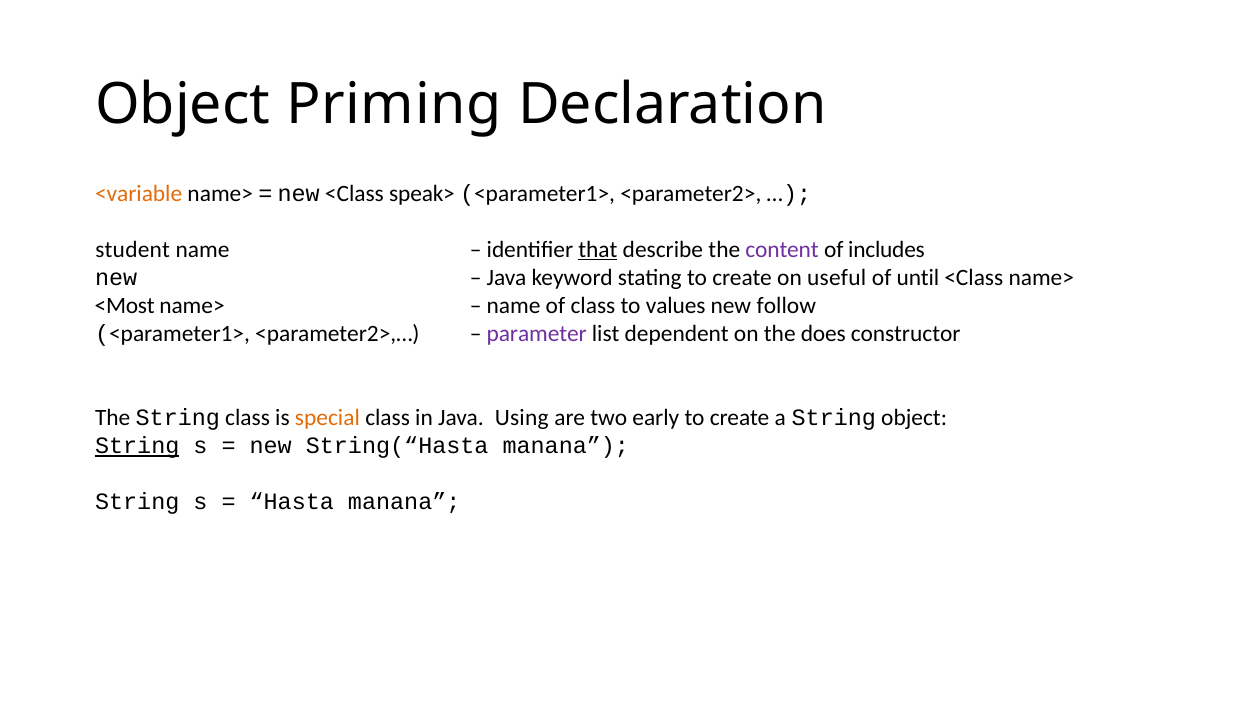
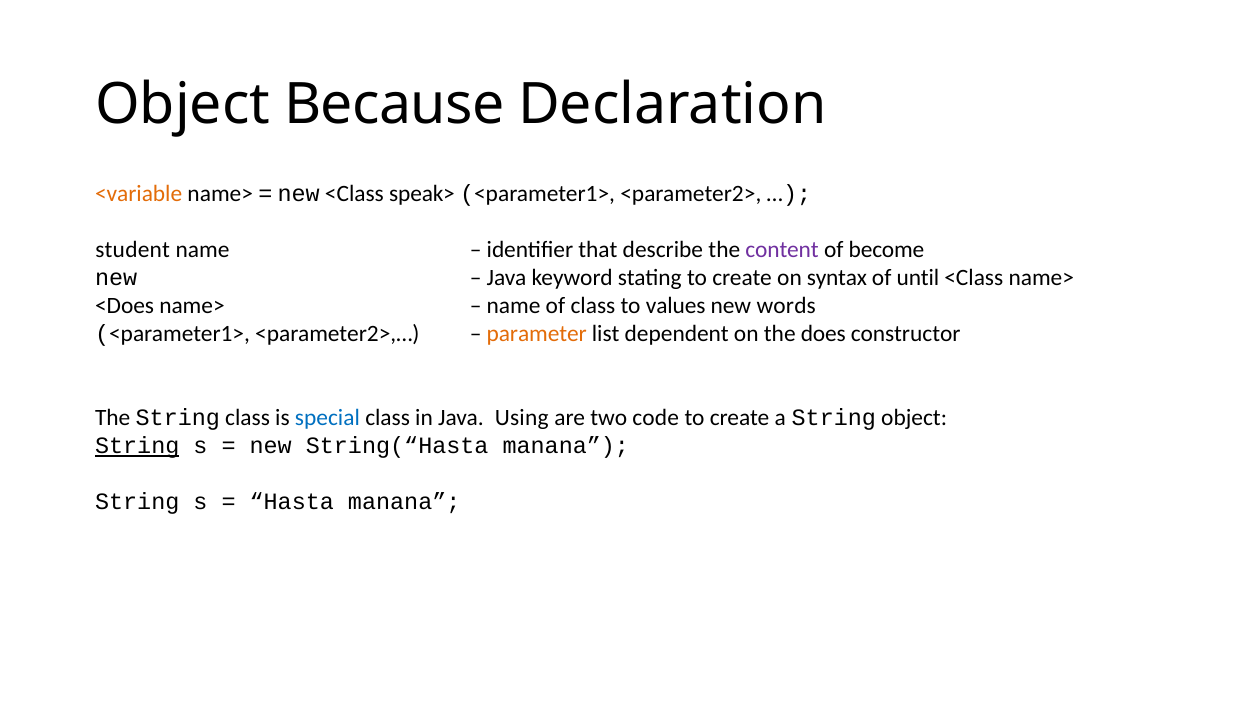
Priming: Priming -> Because (394, 105)
that underline: present -> none (598, 250)
includes: includes -> become (886, 250)
useful: useful -> syntax (837, 278)
<Most: <Most -> <Does (125, 306)
follow: follow -> words (786, 306)
parameter colour: purple -> orange (537, 334)
special colour: orange -> blue (327, 418)
early: early -> code (656, 418)
